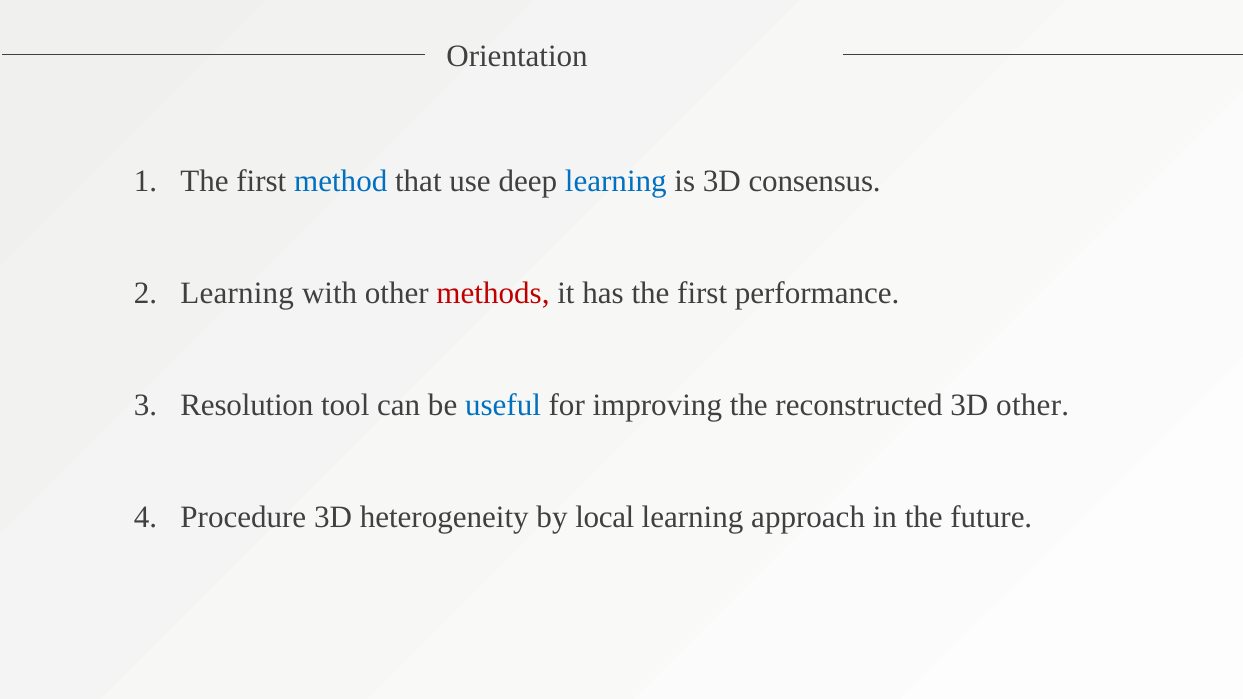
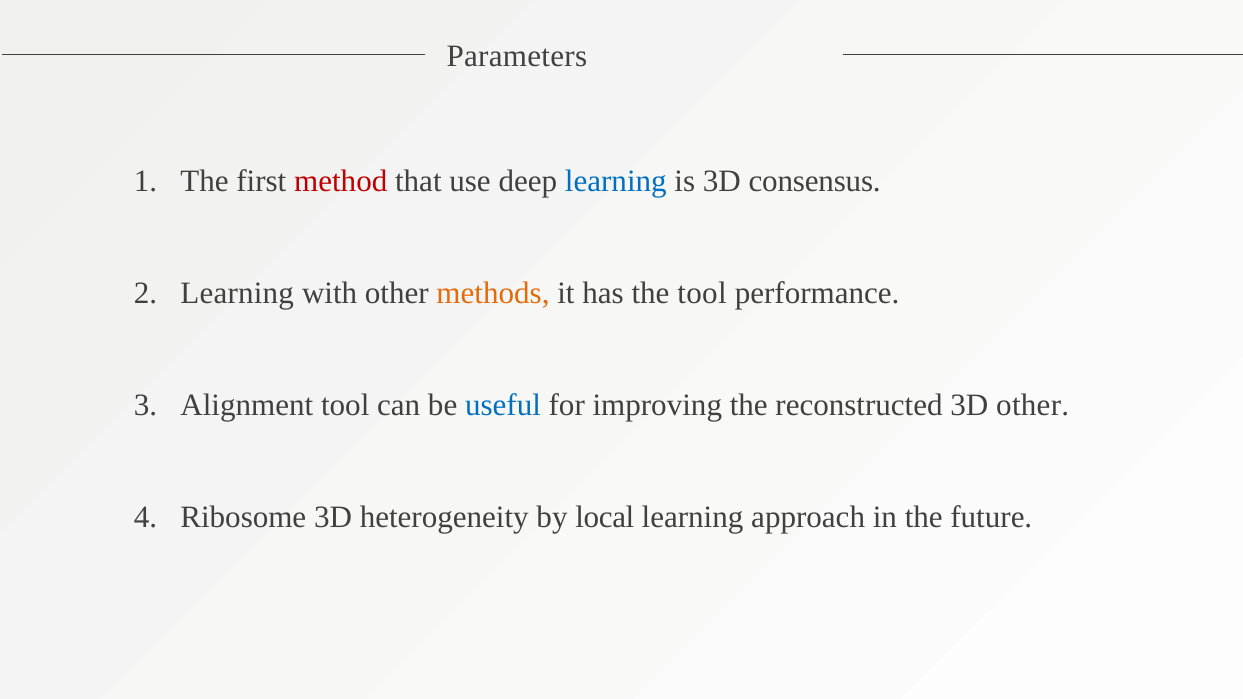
Orientation: Orientation -> Parameters (517, 56)
method colour: blue -> red (341, 182)
methods colour: red -> orange (493, 293)
has the first: first -> tool (702, 293)
Resolution: Resolution -> Alignment (247, 405)
Procedure: Procedure -> Ribosome (243, 517)
